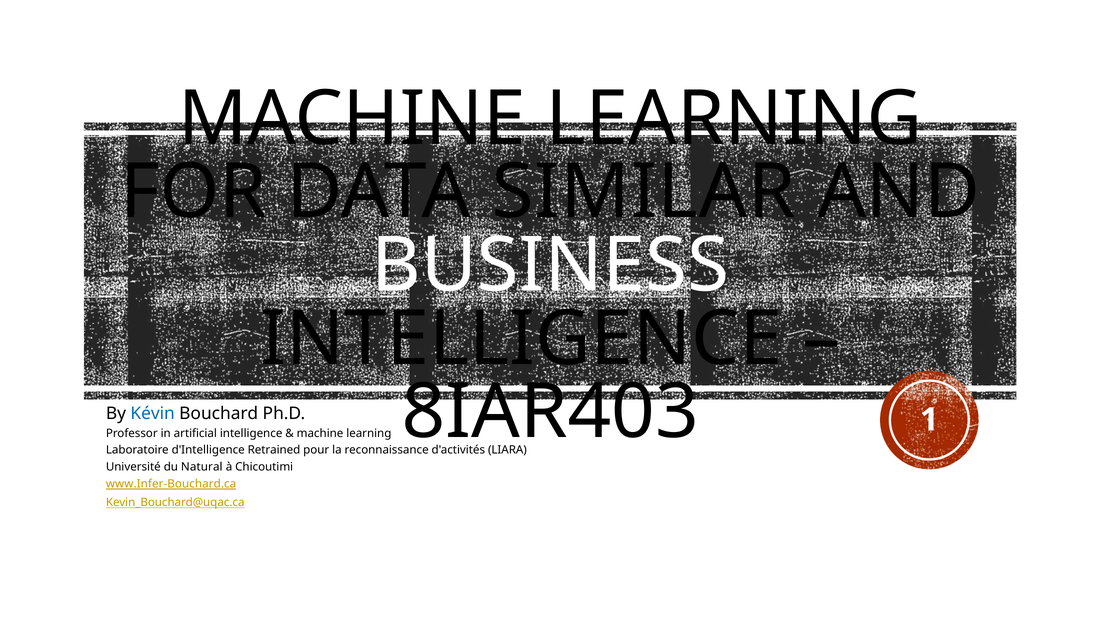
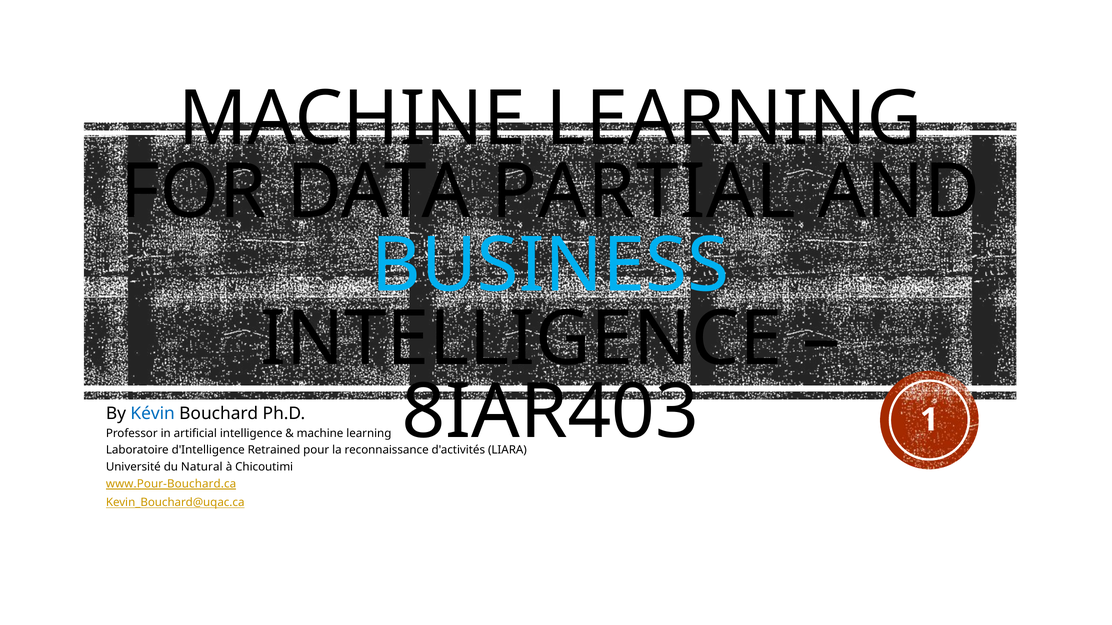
SIMILAR: SIMILAR -> PARTIAL (644, 192)
BUSINESS colour: white -> light blue (550, 266)
www.Infer-Bouchard.ca: www.Infer-Bouchard.ca -> www.Pour-Bouchard.ca (171, 484)
